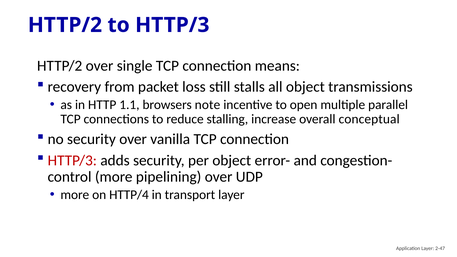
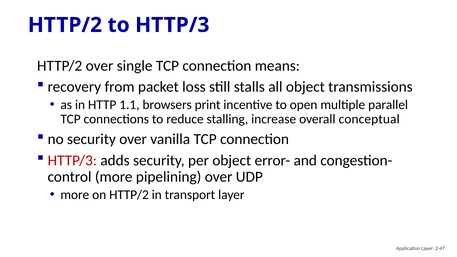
note: note -> print (208, 105)
on HTTP/4: HTTP/4 -> HTTP/2 (129, 195)
